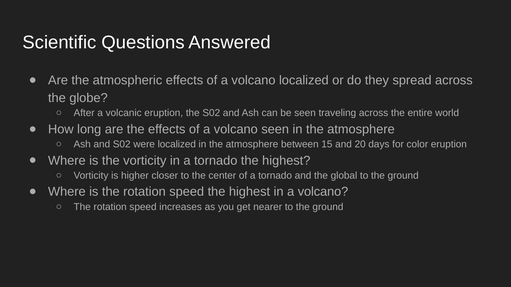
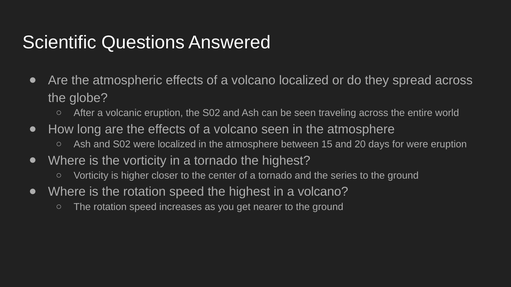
for color: color -> were (417, 145)
global: global -> series (344, 176)
